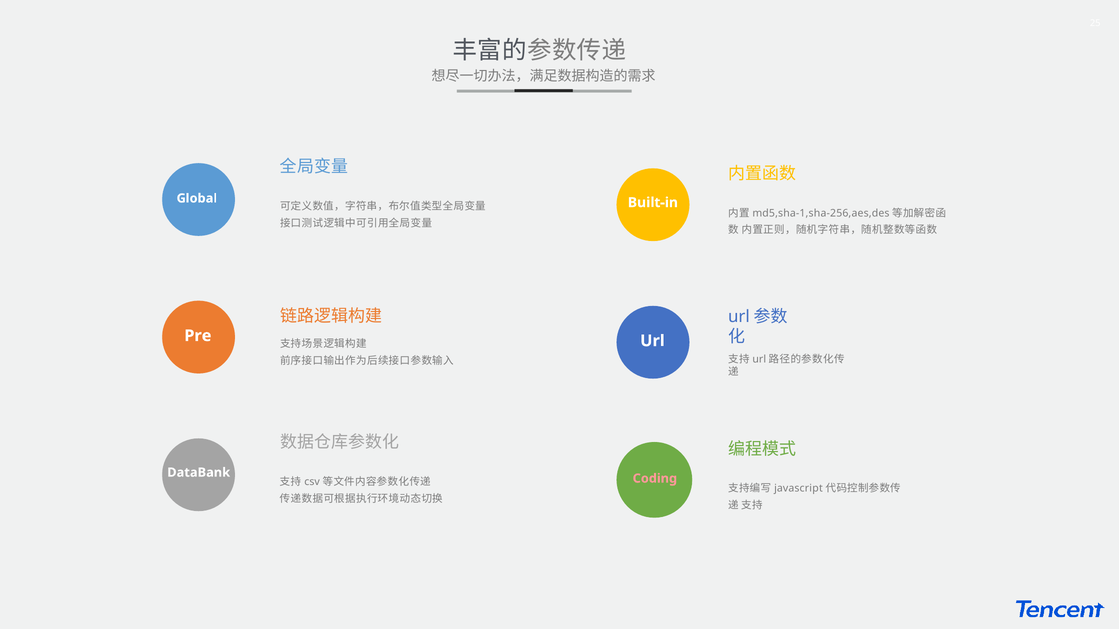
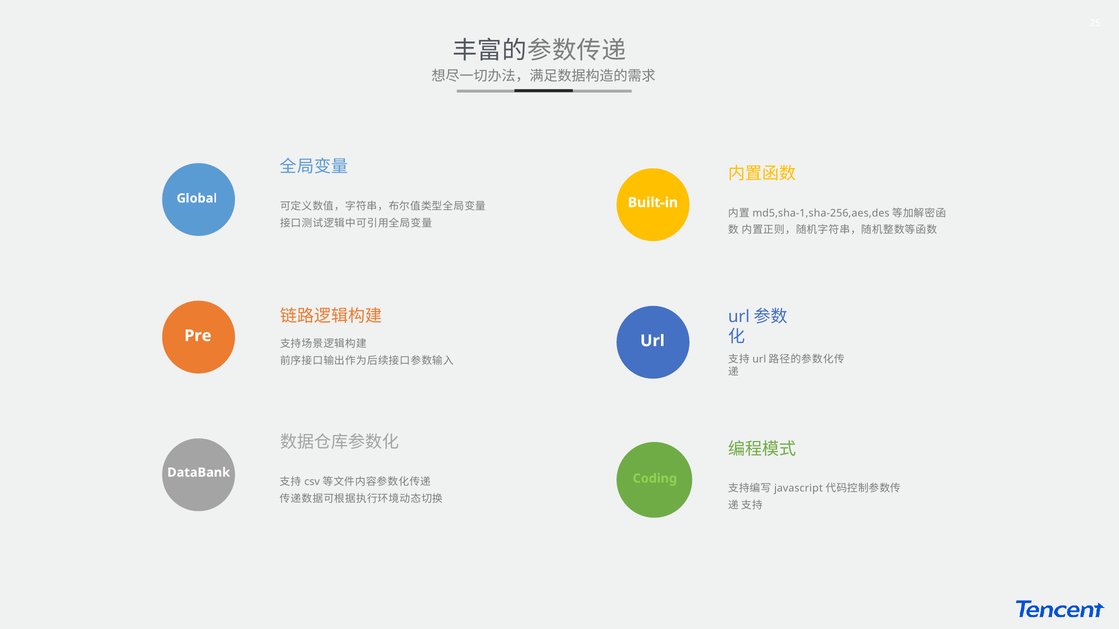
Coding colour: pink -> light green (655, 479)
